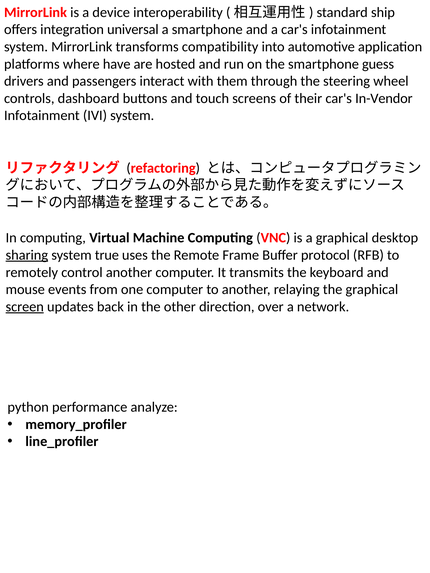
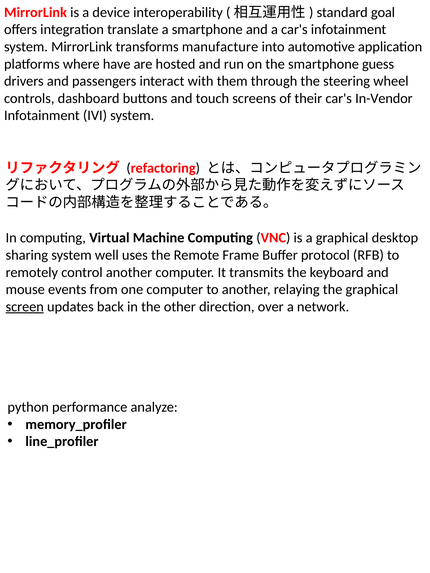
ship: ship -> goal (383, 12)
universal: universal -> translate (133, 30)
compatibility: compatibility -> manufacture (220, 47)
sharing underline: present -> none (27, 255)
true: true -> well (107, 255)
